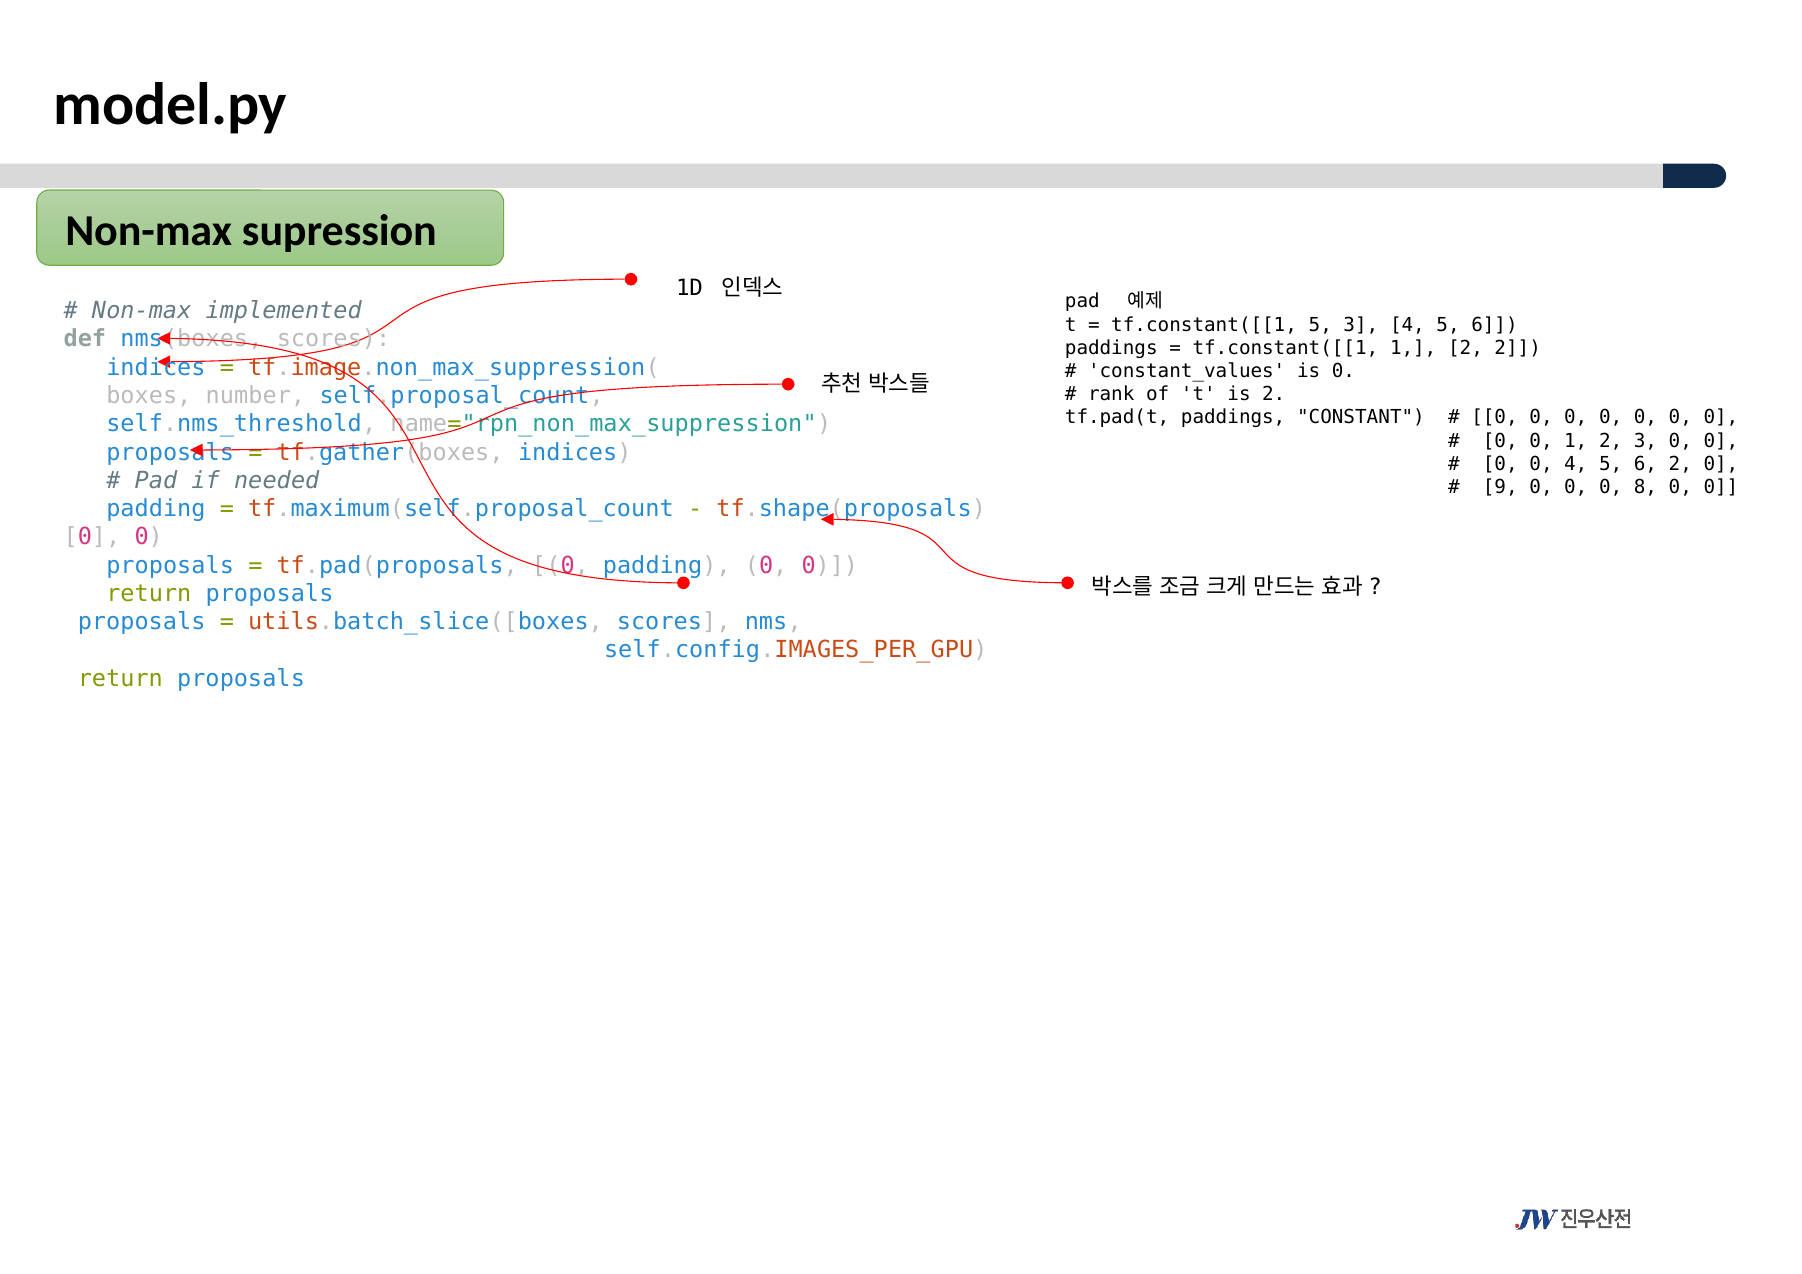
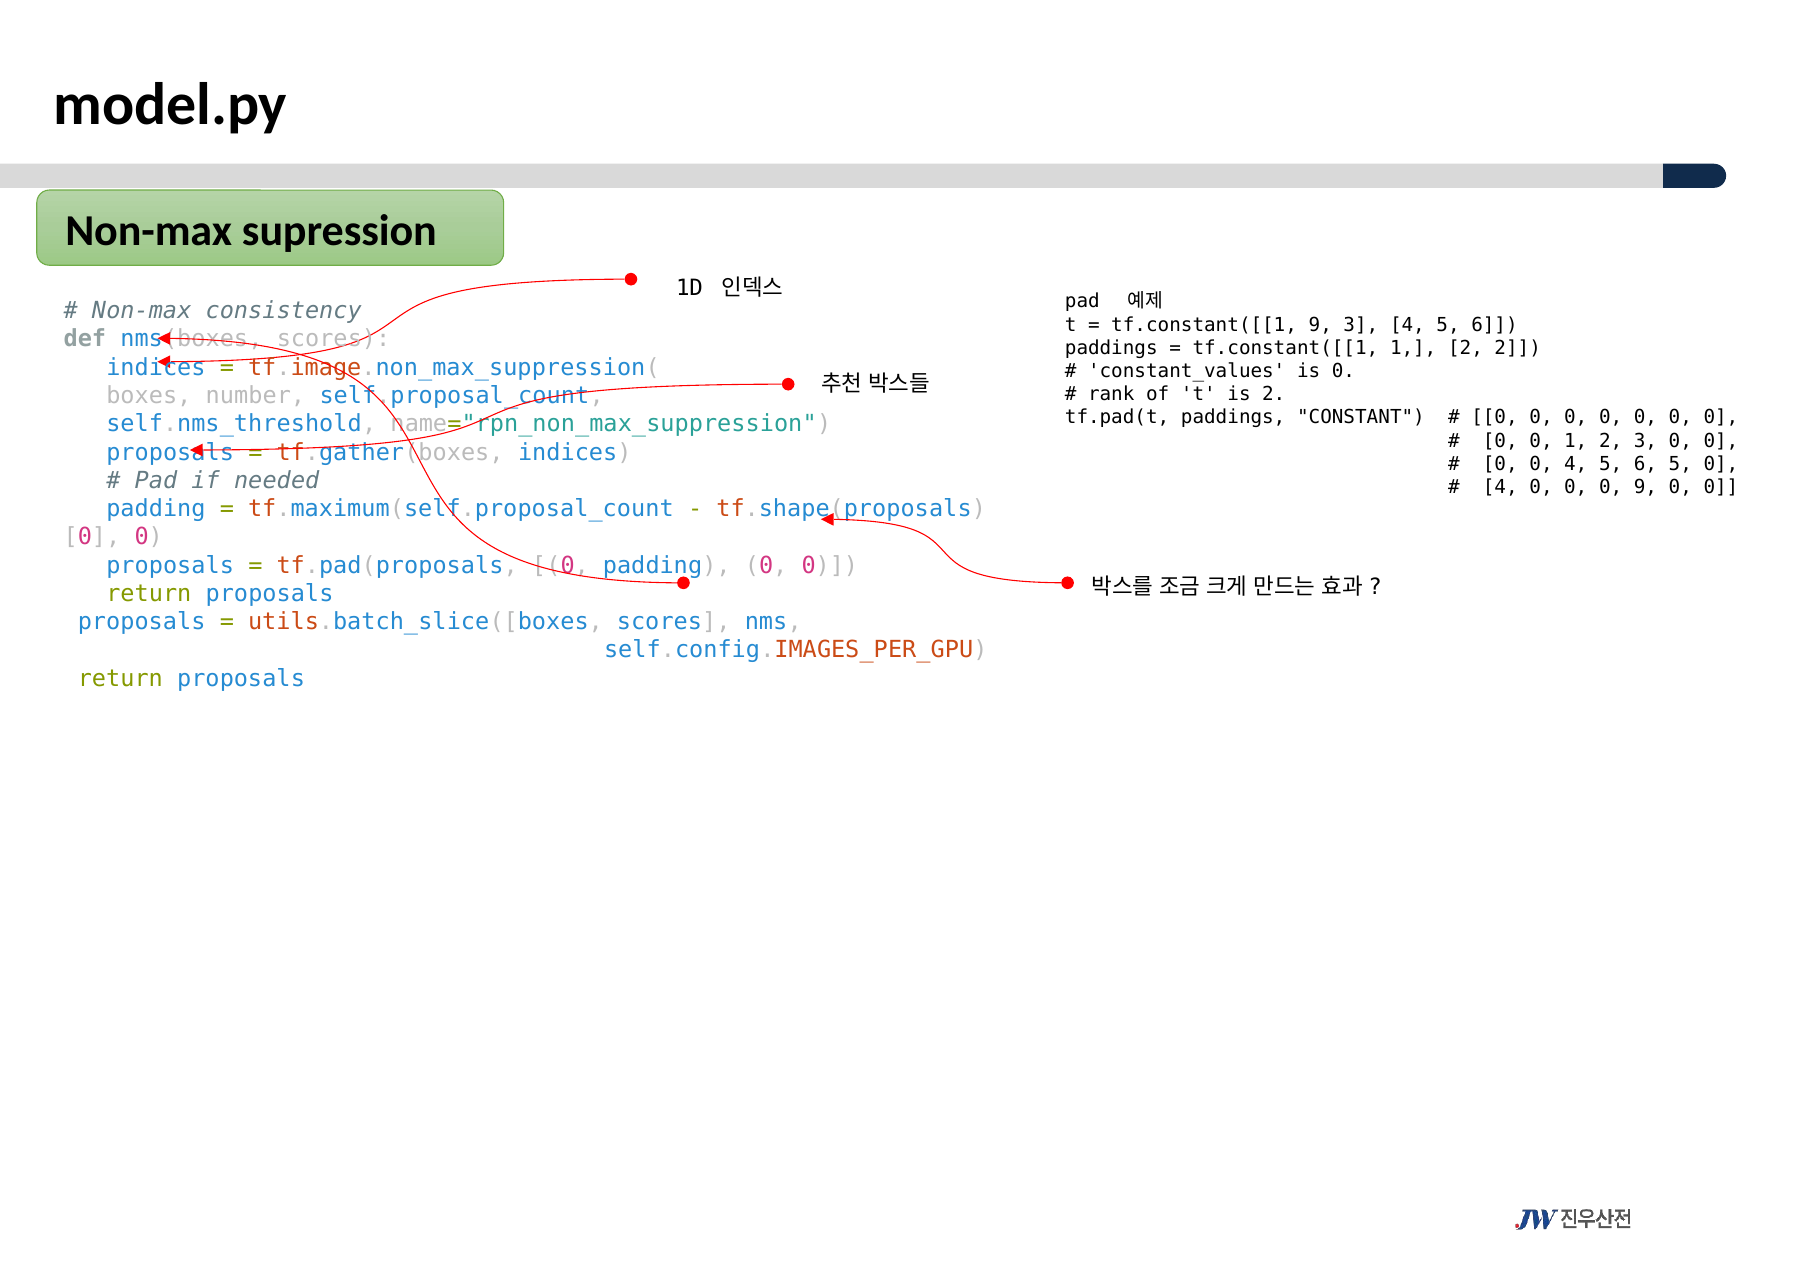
implemented: implemented -> consistency (284, 311)
tf.constant([[1 5: 5 -> 9 (1320, 325)
6 2: 2 -> 5 (1680, 464)
9: 9 -> 4 (1500, 487)
0 8: 8 -> 9 (1645, 487)
